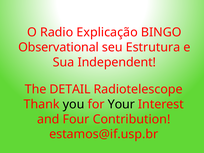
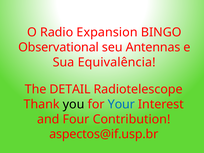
Explicação: Explicação -> Expansion (107, 32)
Estrutura: Estrutura -> Antennas (153, 47)
Independent: Independent -> Equivalência (117, 62)
Your colour: black -> blue (121, 104)
estamos@if.usp.br: estamos@if.usp.br -> aspectos@if.usp.br (104, 134)
